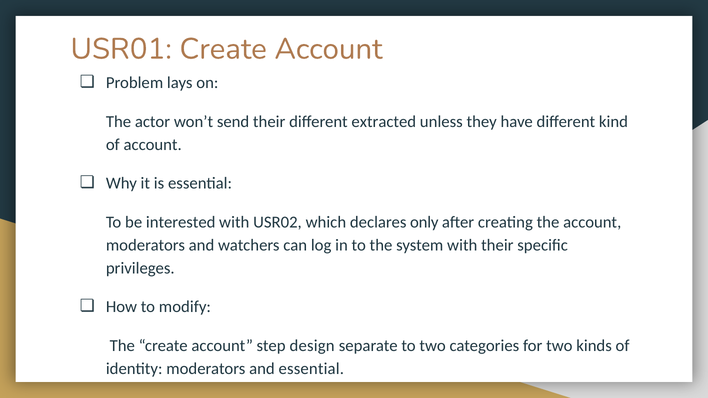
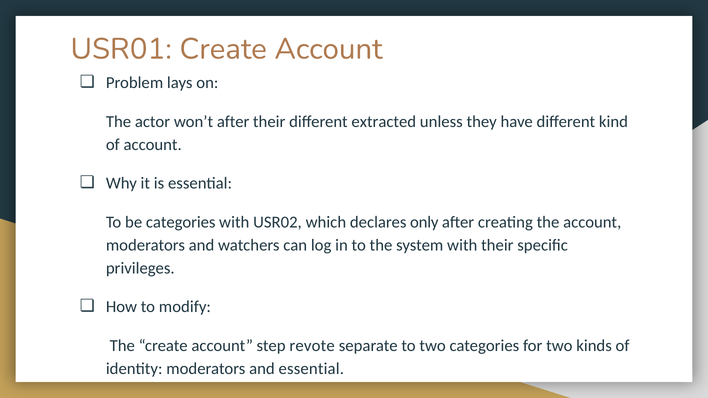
won’t send: send -> after (233, 122)
be interested: interested -> categories (181, 222)
design: design -> revote (312, 346)
